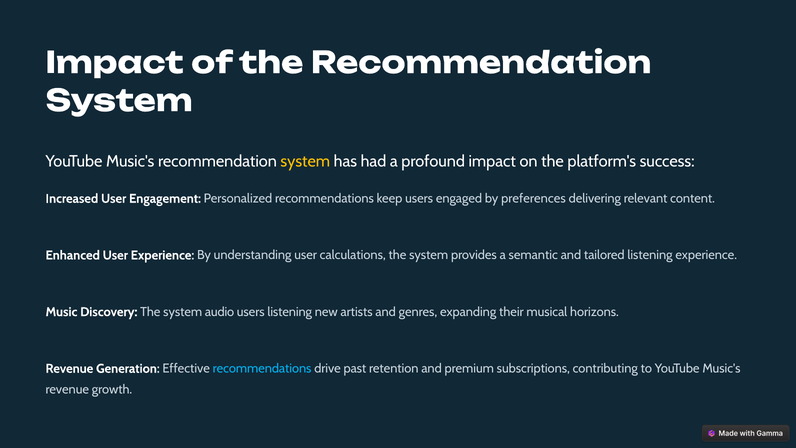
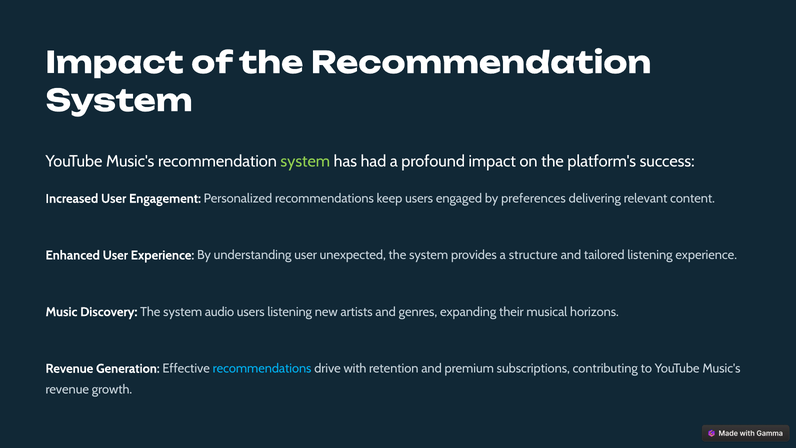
system colour: yellow -> light green (305, 161)
calculations: calculations -> unexpected (353, 255)
semantic: semantic -> structure (533, 255)
past: past -> with (355, 368)
